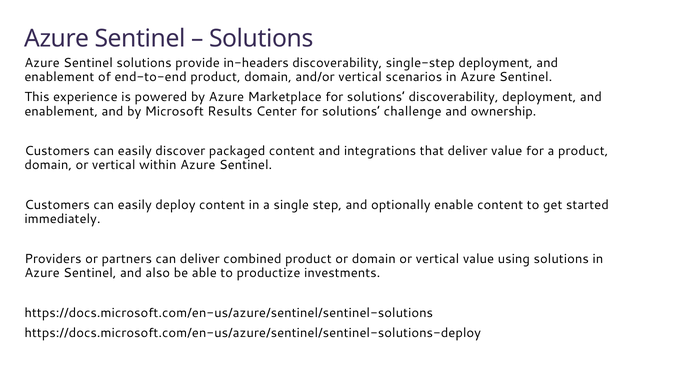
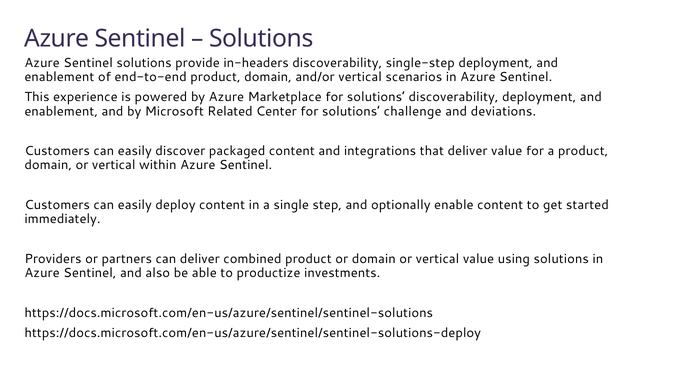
Results: Results -> Related (230, 111)
ownership: ownership -> deviations (503, 111)
